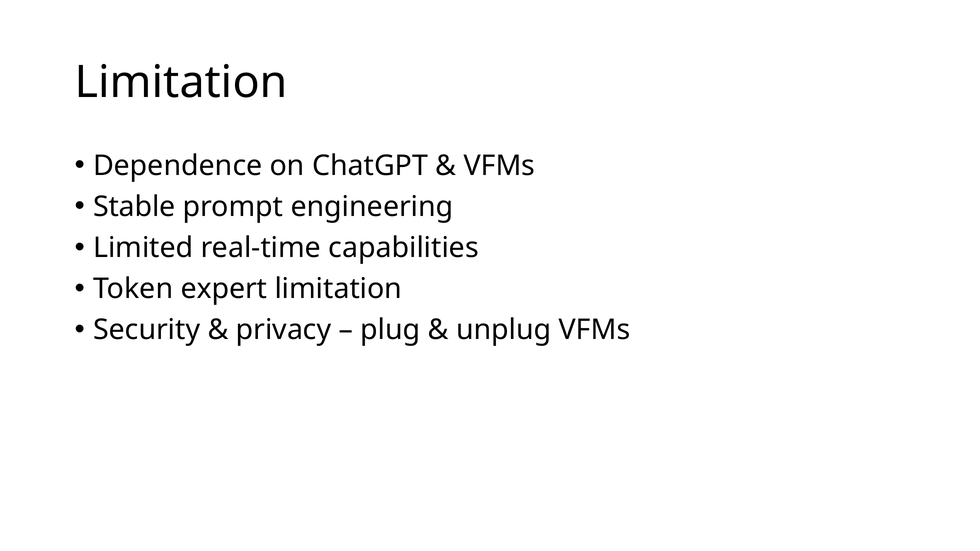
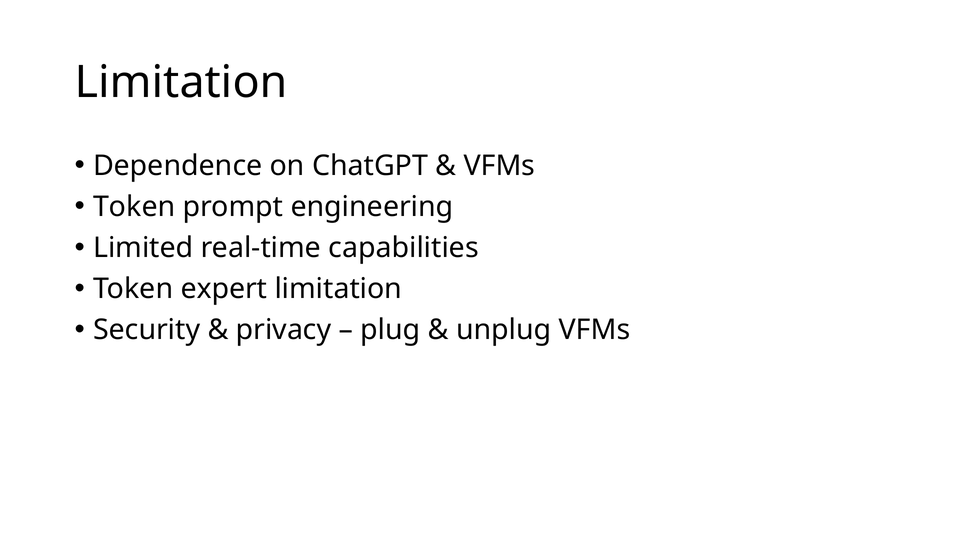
Stable: Stable -> Token (134, 207)
